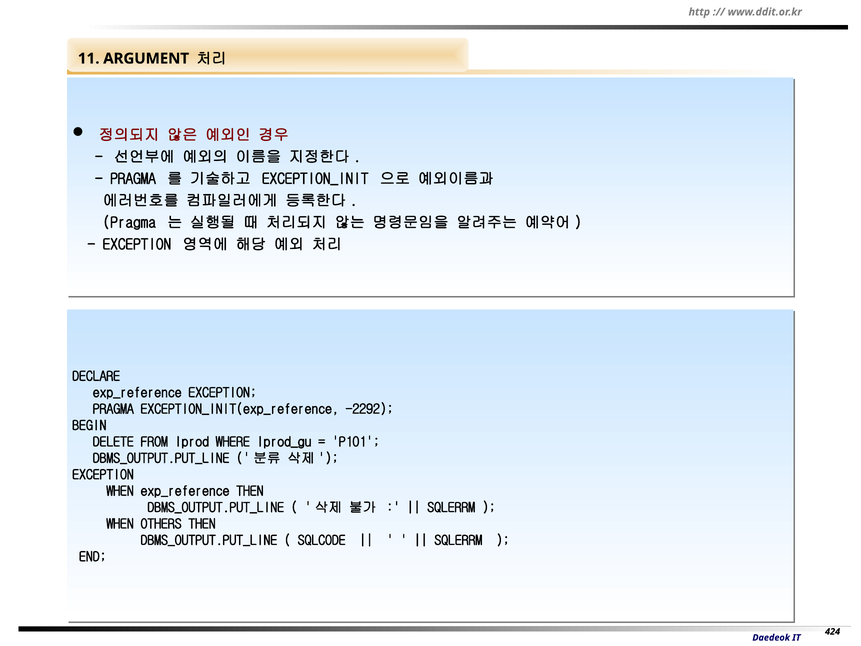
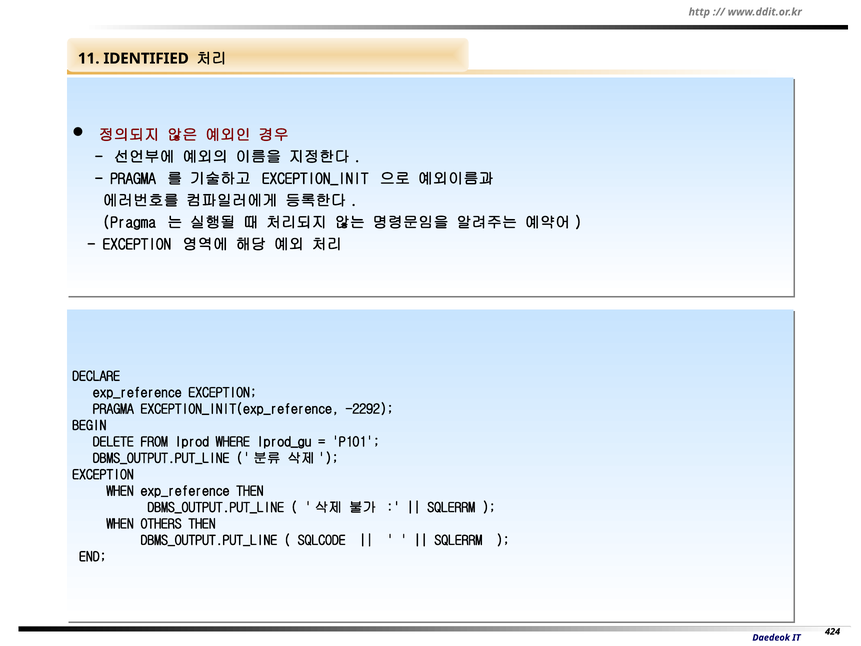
ARGUMENT: ARGUMENT -> IDENTIFIED (146, 59)
